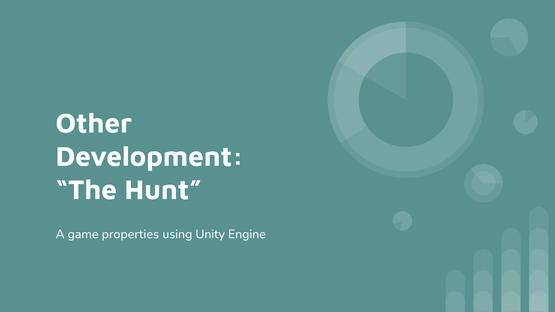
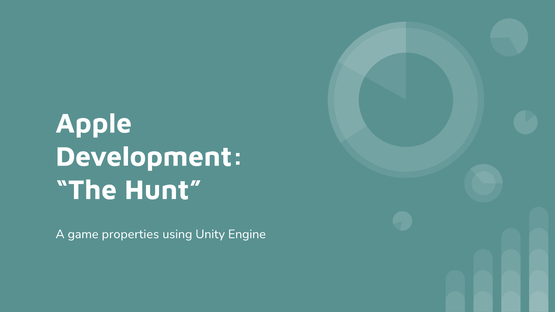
Other: Other -> Apple (94, 123)
